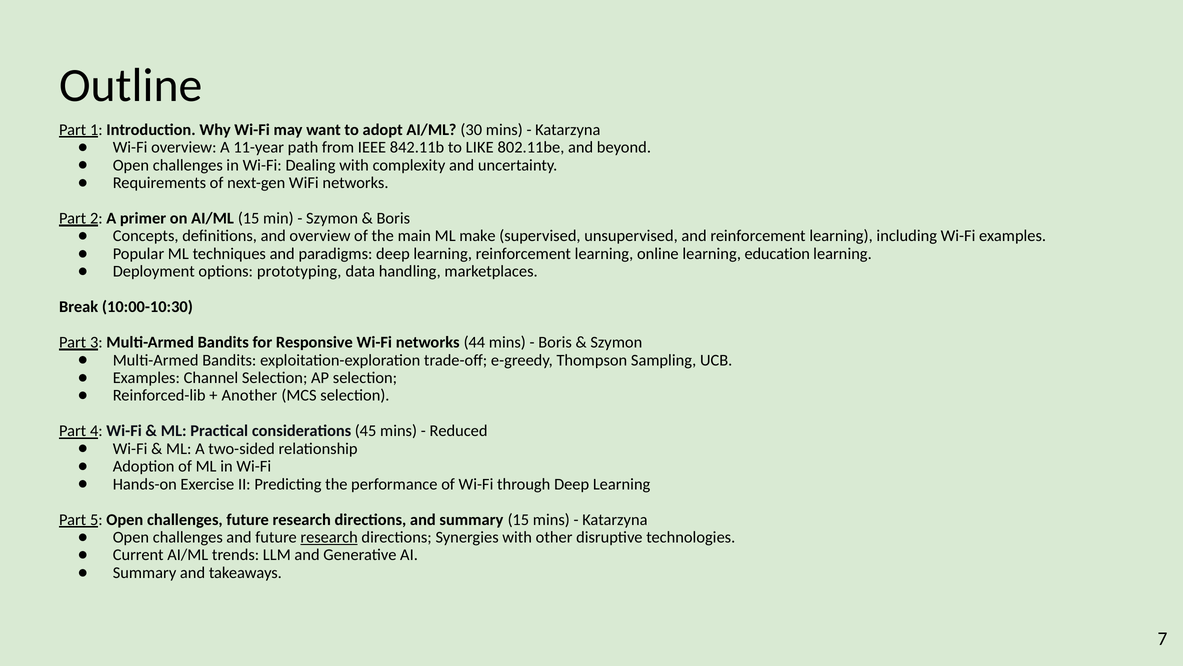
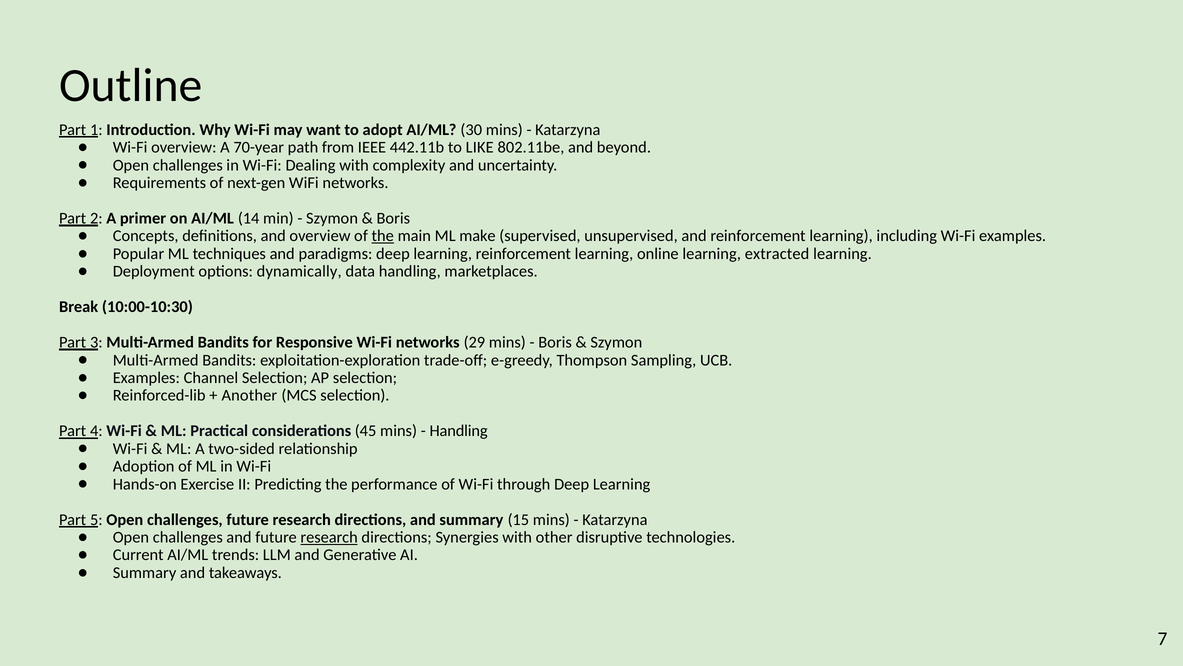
11-year: 11-year -> 70-year (259, 147)
842.11b: 842.11b -> 442.11b (417, 147)
AI/ML 15: 15 -> 14 (249, 218)
the underline: none -> present (383, 236)
education: education -> extracted (777, 254)
prototyping: prototyping -> dynamically (299, 271)
44: 44 -> 29 (474, 342)
Reduced: Reduced -> Handling (459, 431)
